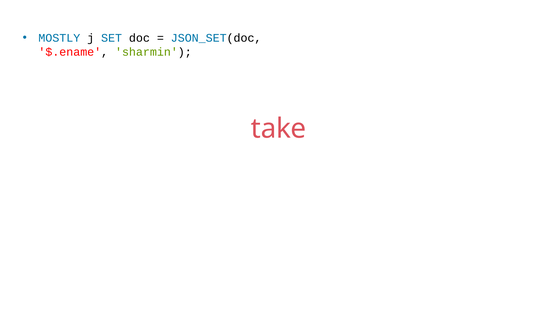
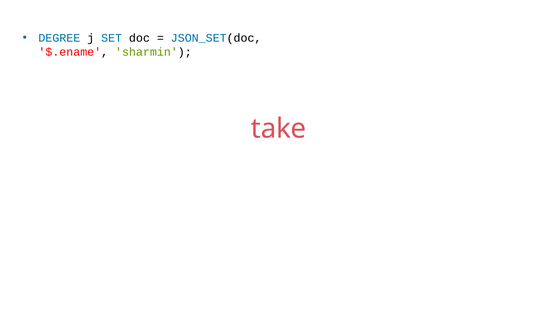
MOSTLY: MOSTLY -> DEGREE (59, 38)
